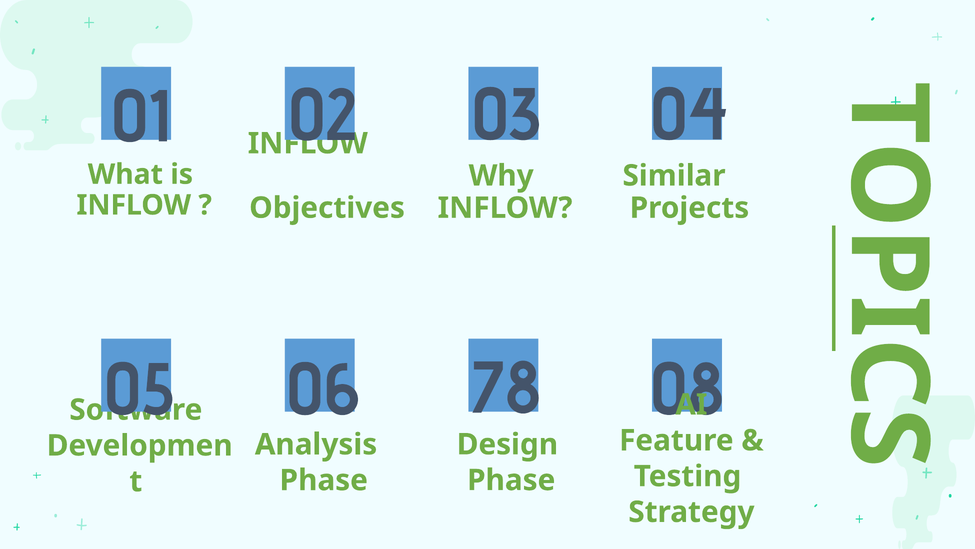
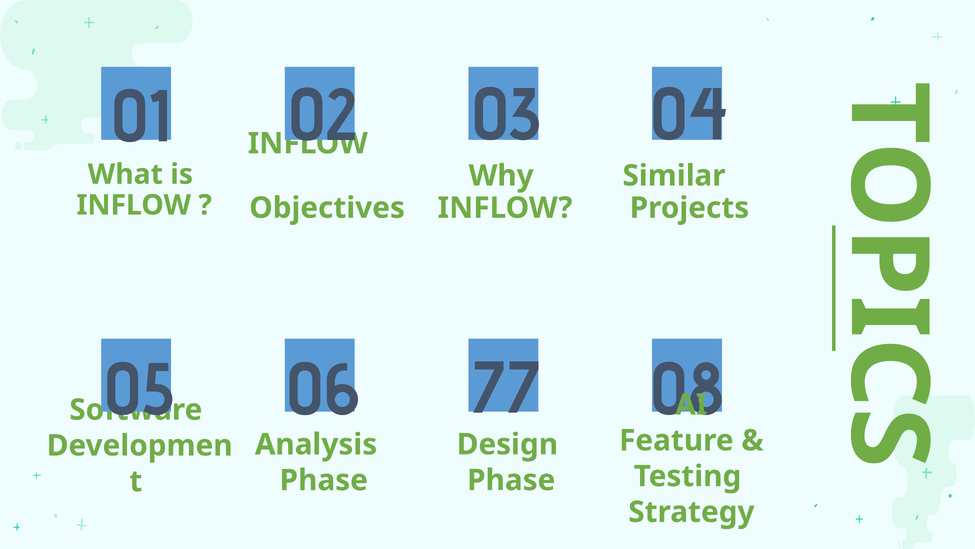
78: 78 -> 77 (506, 388)
